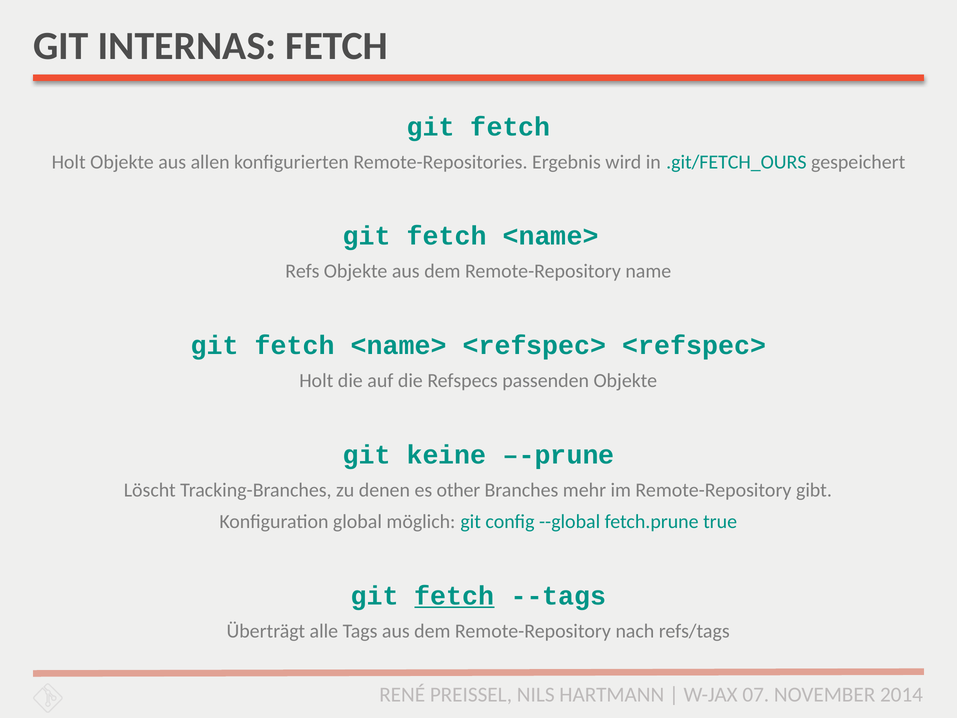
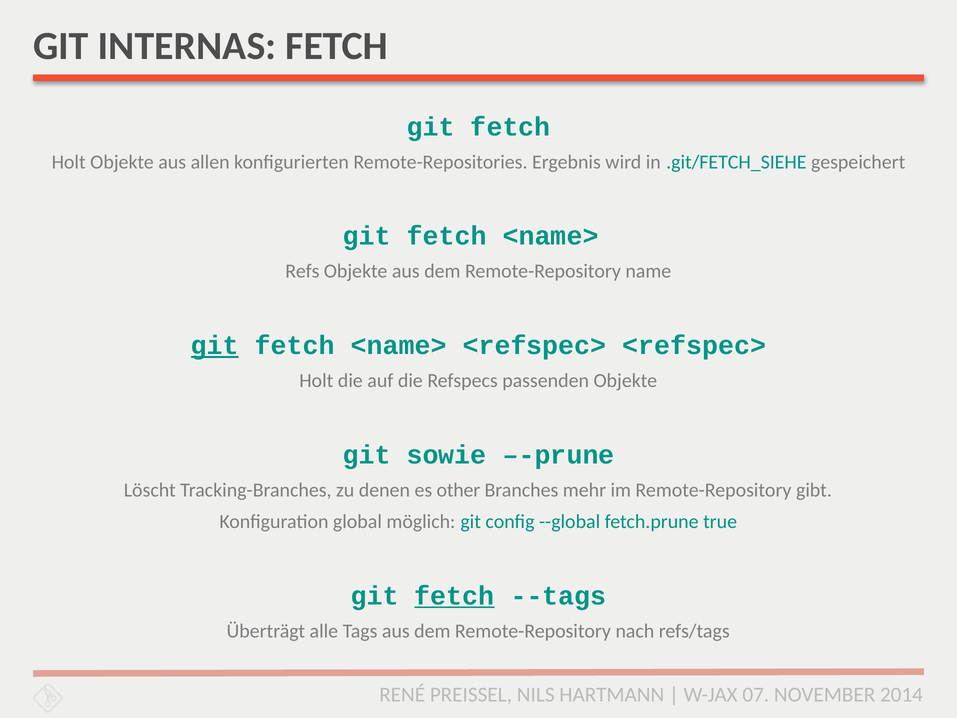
.git/FETCH_OURS: .git/FETCH_OURS -> .git/FETCH_SIEHE (736, 162)
git underline: none -> present (215, 345)
keine: keine -> sowie (446, 455)
